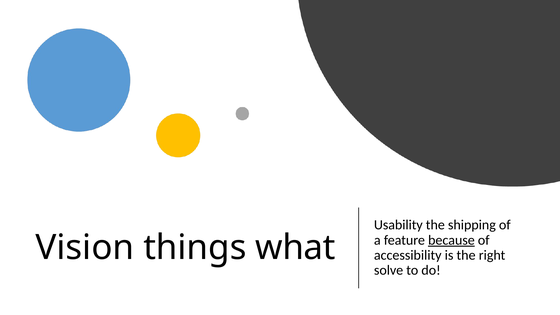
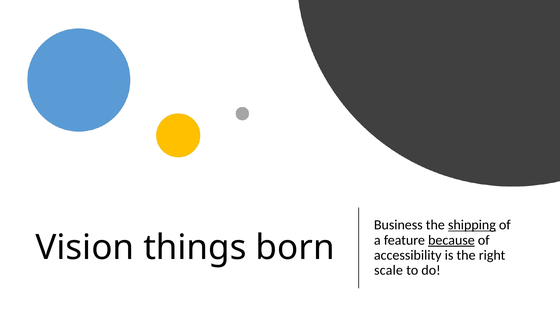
Usability: Usability -> Business (398, 225)
shipping underline: none -> present (472, 225)
what: what -> born (295, 248)
solve: solve -> scale (388, 270)
